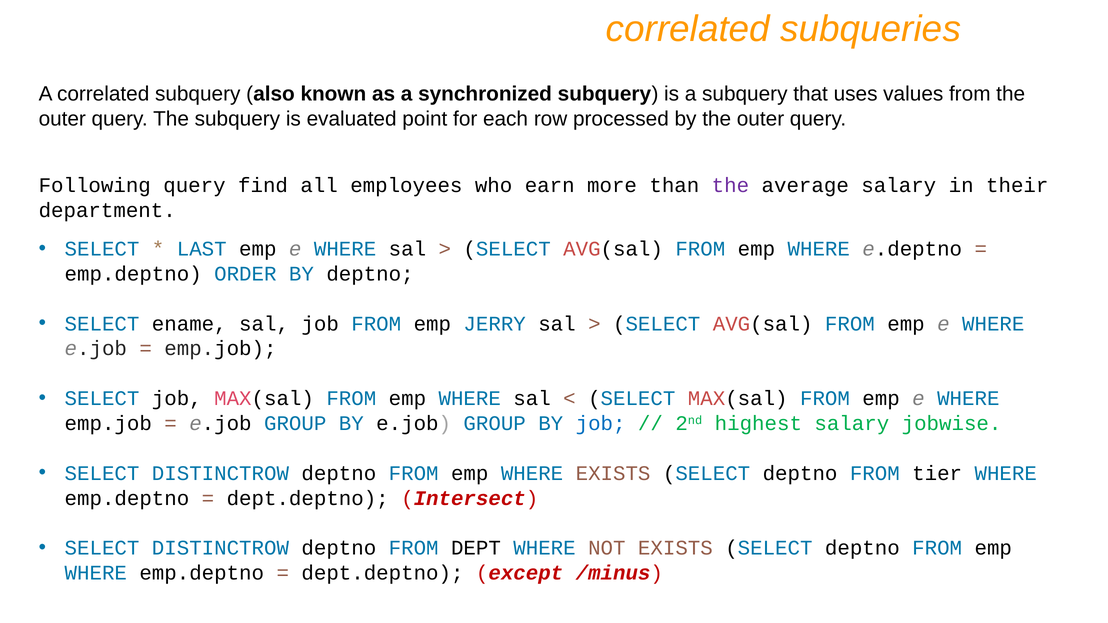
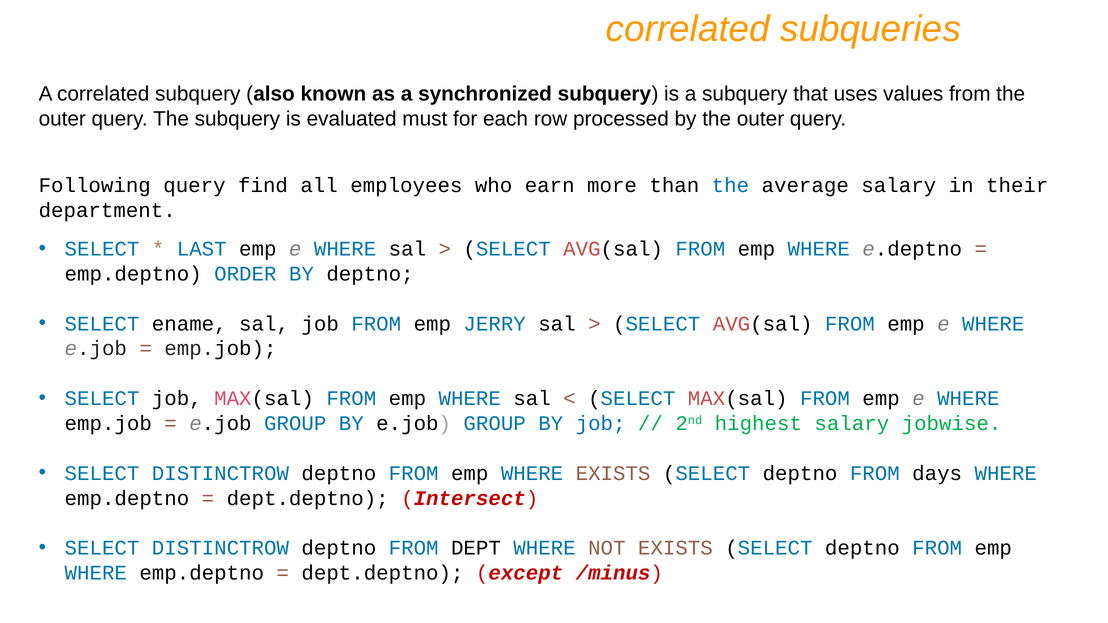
point: point -> must (425, 119)
the colour: purple -> blue (730, 185)
tier: tier -> days (937, 473)
